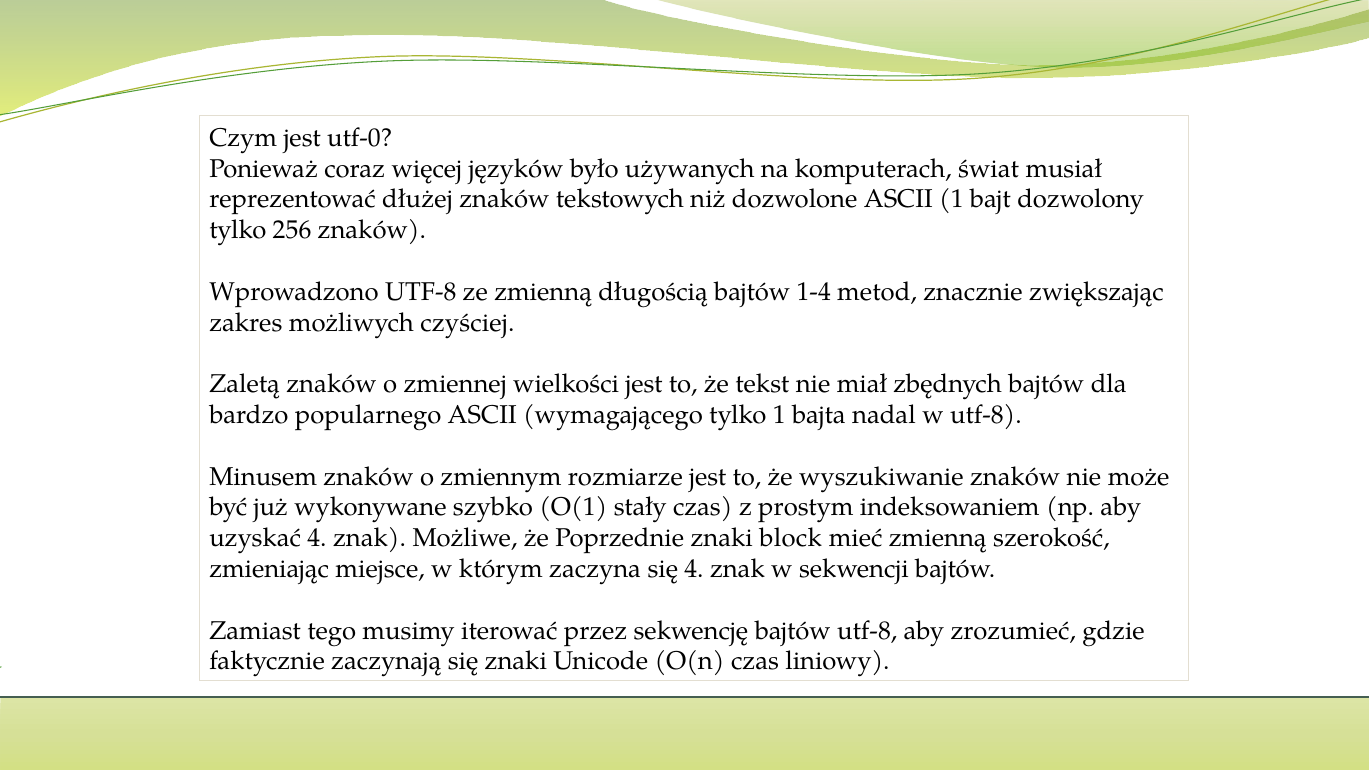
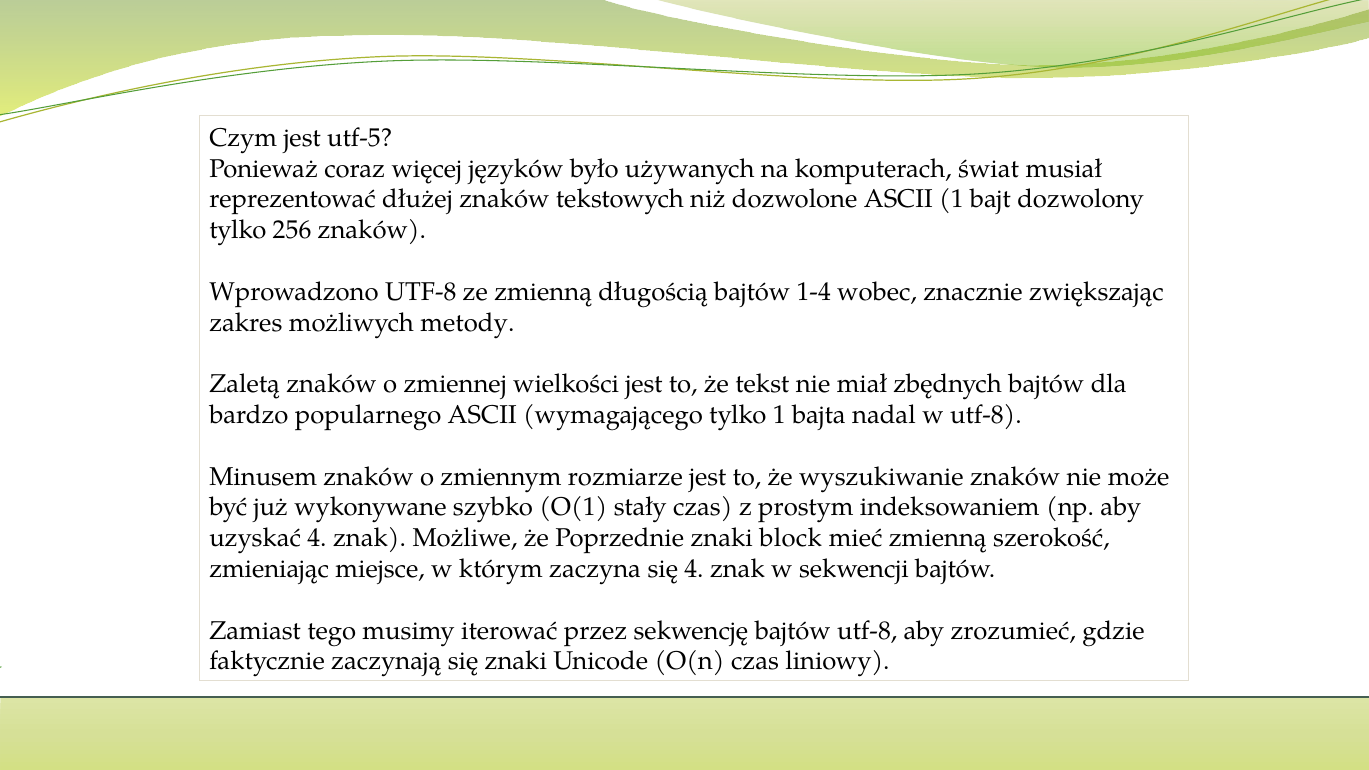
utf-0: utf-0 -> utf-5 (360, 138)
metod: metod -> wobec (877, 292)
czyściej: czyściej -> metody (467, 323)
